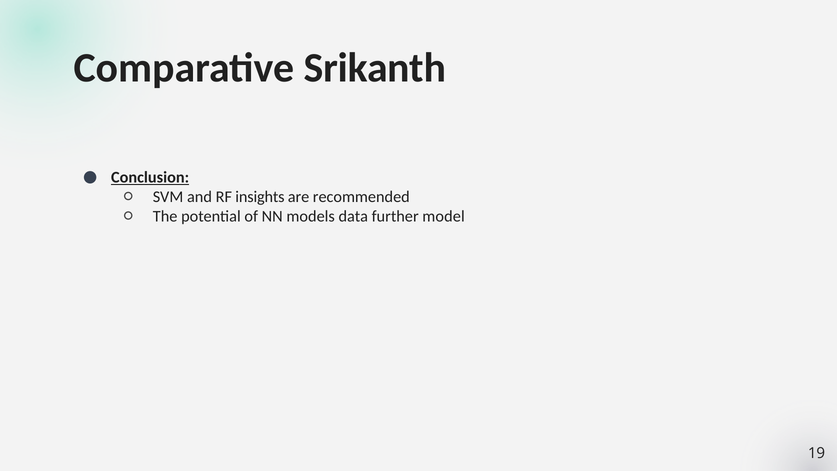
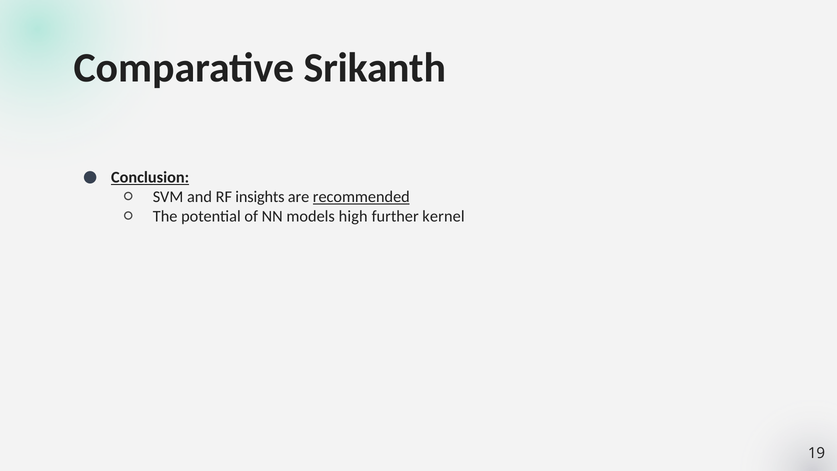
recommended underline: none -> present (361, 197)
data: data -> high (353, 216)
model: model -> kernel (444, 216)
